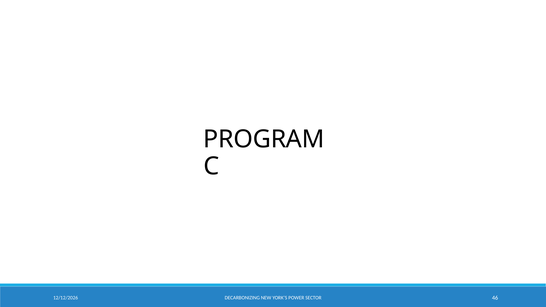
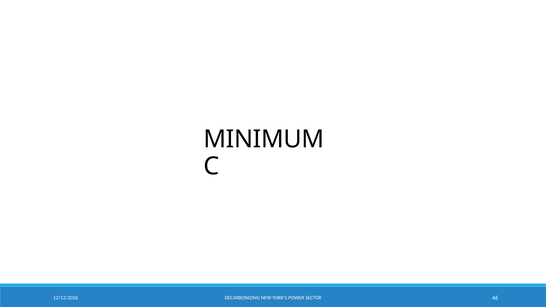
PROGRAM: PROGRAM -> MINIMUM (264, 139)
